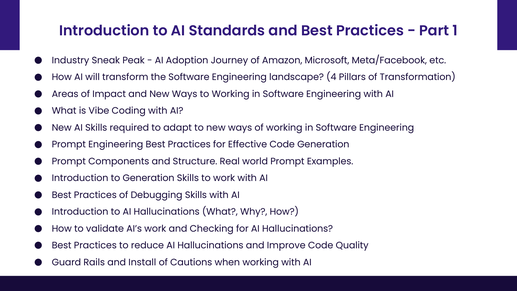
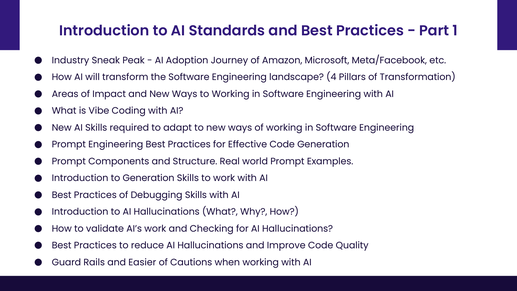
Install: Install -> Easier (142, 262)
